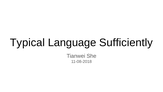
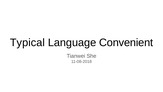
Sufﬁciently: Sufﬁciently -> Convenient (126, 42)
